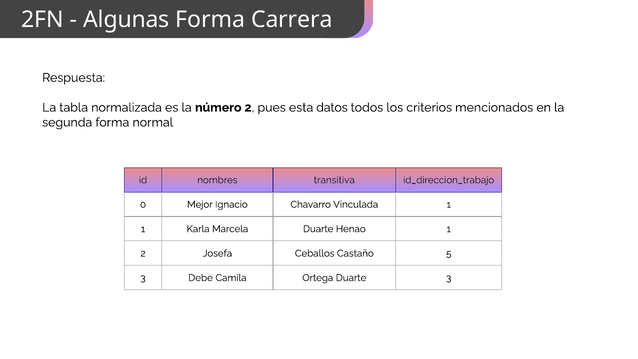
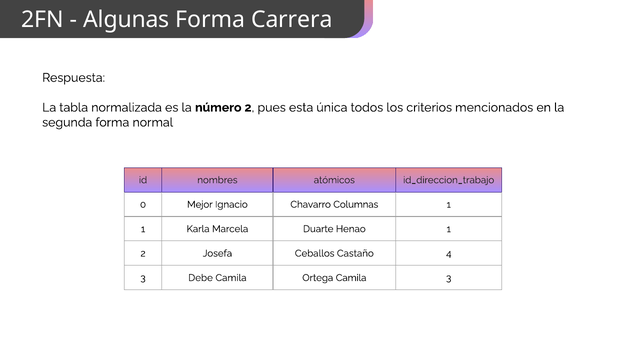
datos: datos -> única (332, 107)
transitiva: transitiva -> atómicos (334, 180)
Vinculada: Vinculada -> Columnas (356, 204)
5: 5 -> 4 (449, 253)
Ortega Duarte: Duarte -> Camila (351, 278)
